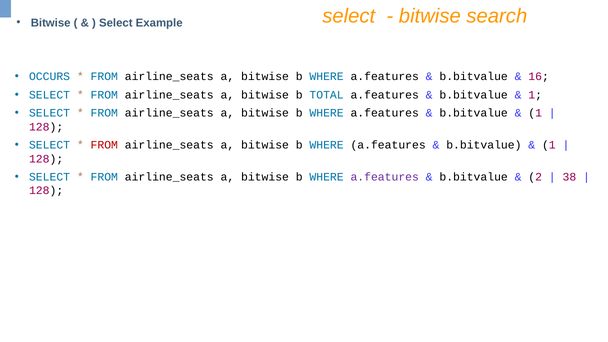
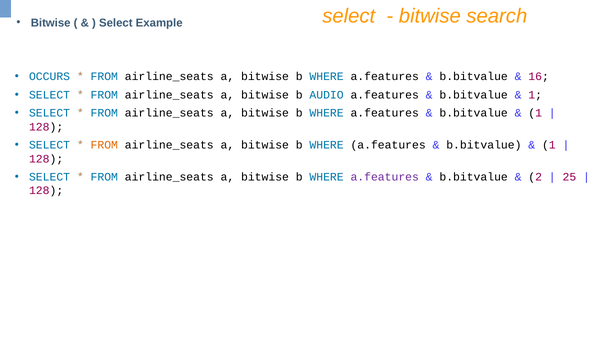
TOTAL: TOTAL -> AUDIO (327, 95)
FROM colour: red -> orange (104, 145)
38: 38 -> 25 (569, 177)
